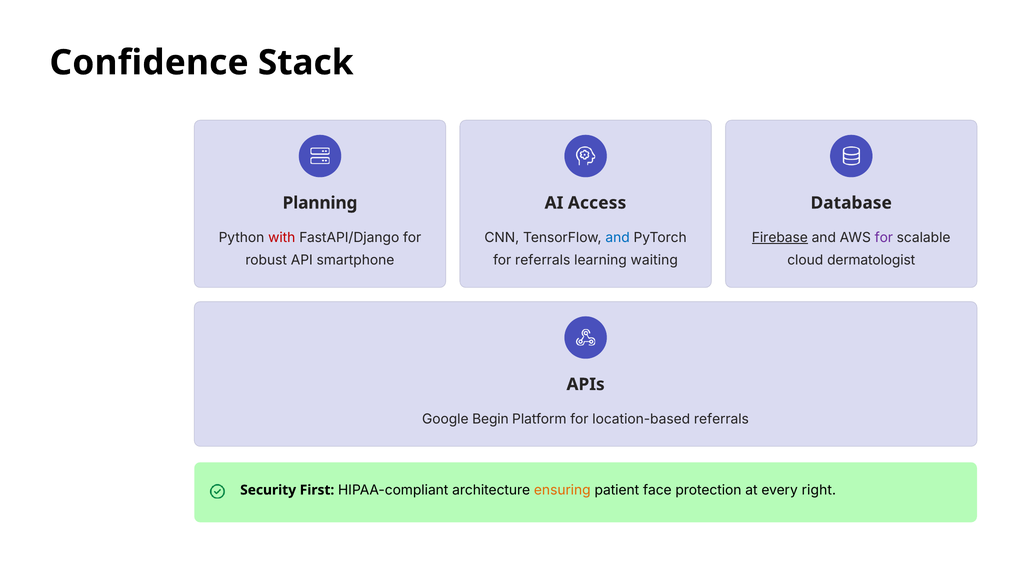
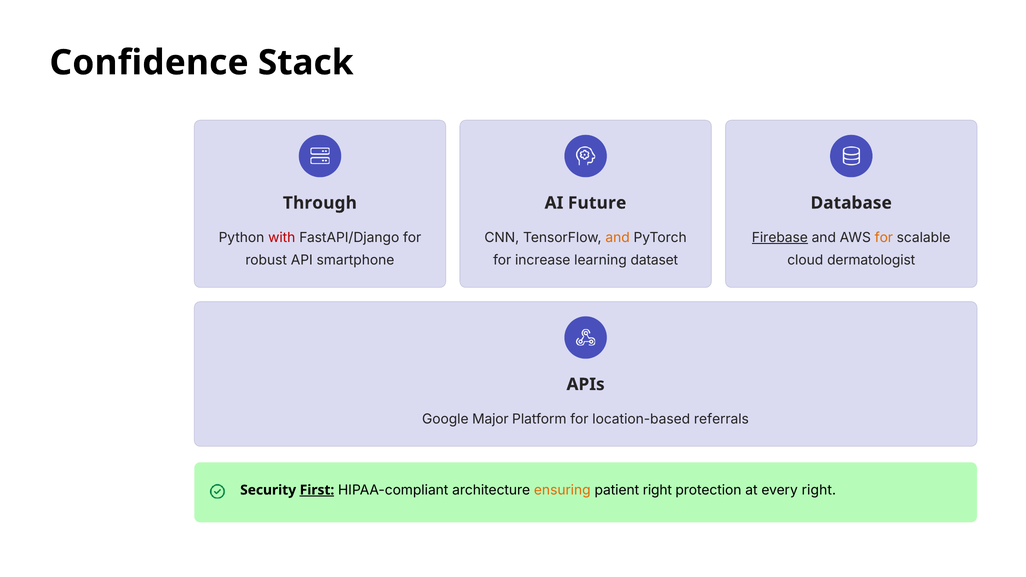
Planning: Planning -> Through (320, 203)
Access: Access -> Future (597, 203)
and colour: blue -> orange (618, 238)
for colour: purple -> orange (884, 238)
for referrals: referrals -> increase (543, 260)
waiting: waiting -> dataset (654, 260)
Begin: Begin -> Major (490, 419)
First underline: none -> present (317, 490)
patient face: face -> right (657, 490)
